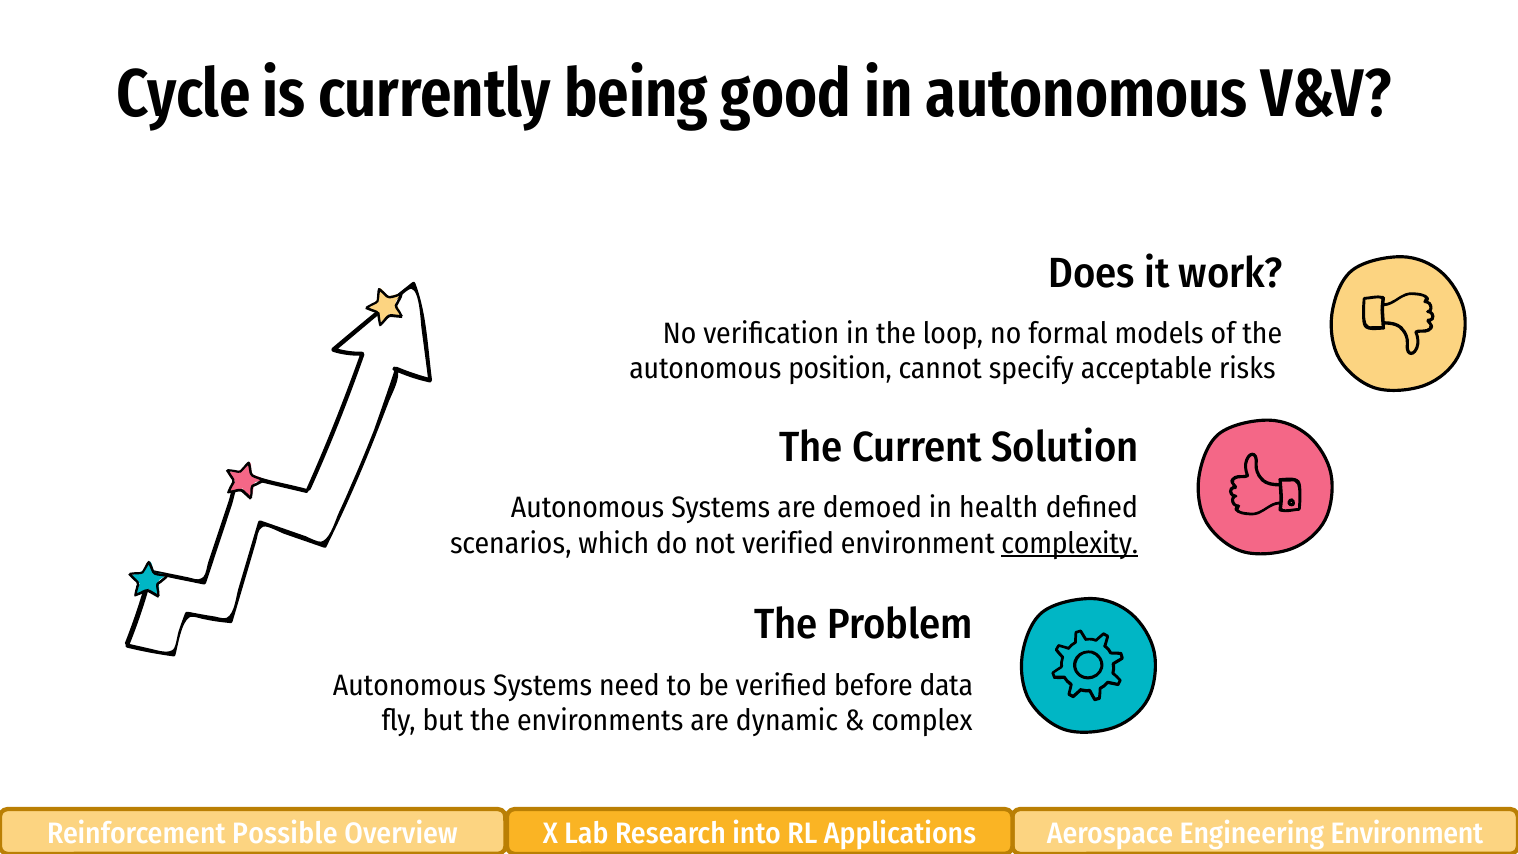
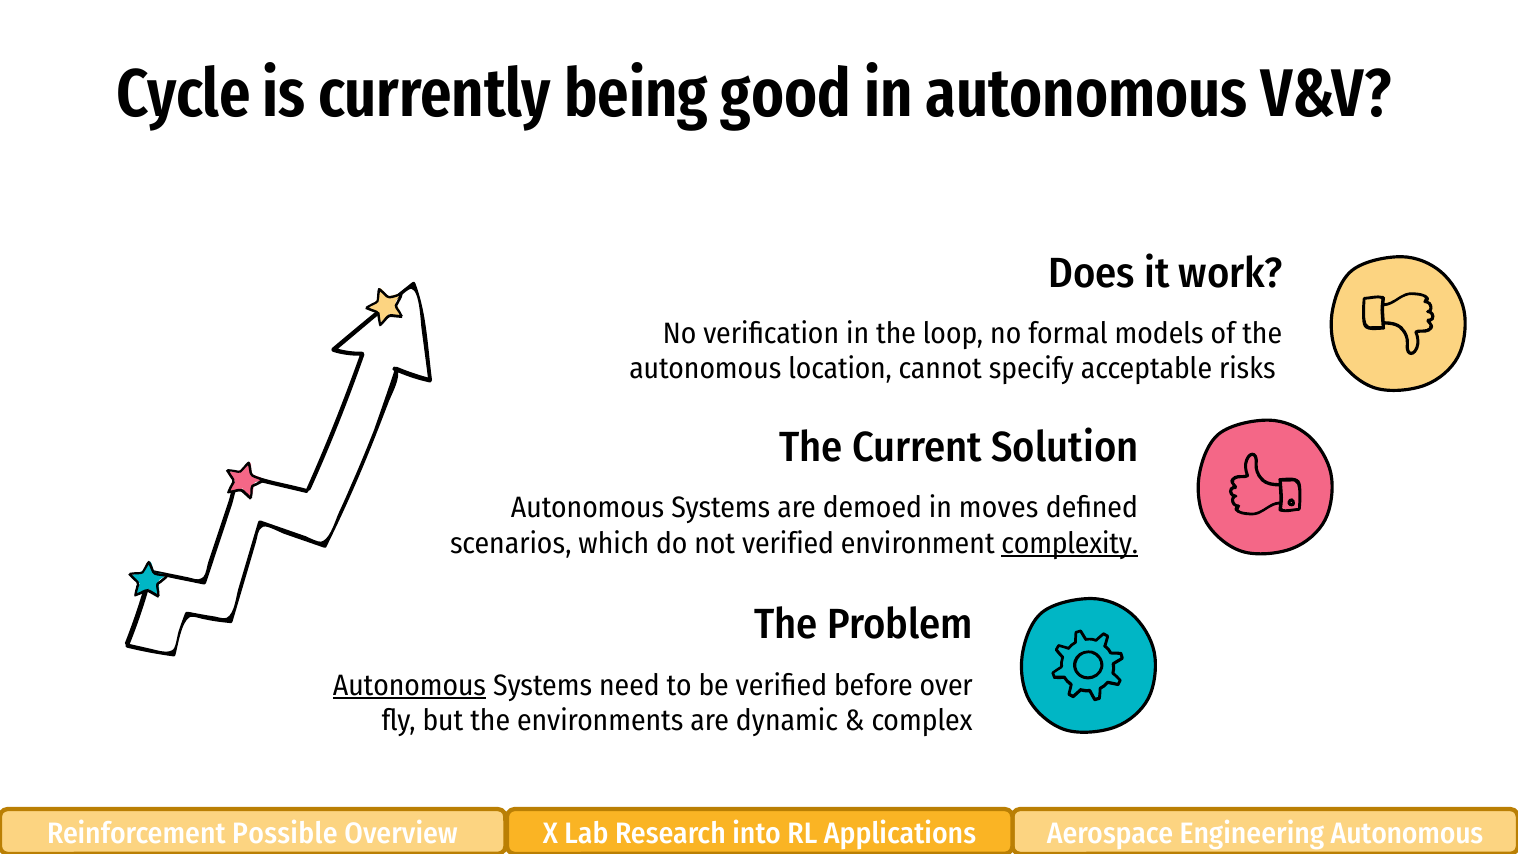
position: position -> location (840, 369)
health: health -> moves (999, 508)
Autonomous underline: none -> present (409, 685)
data: data -> over (946, 685)
Engineering Environment: Environment -> Autonomous (1407, 833)
